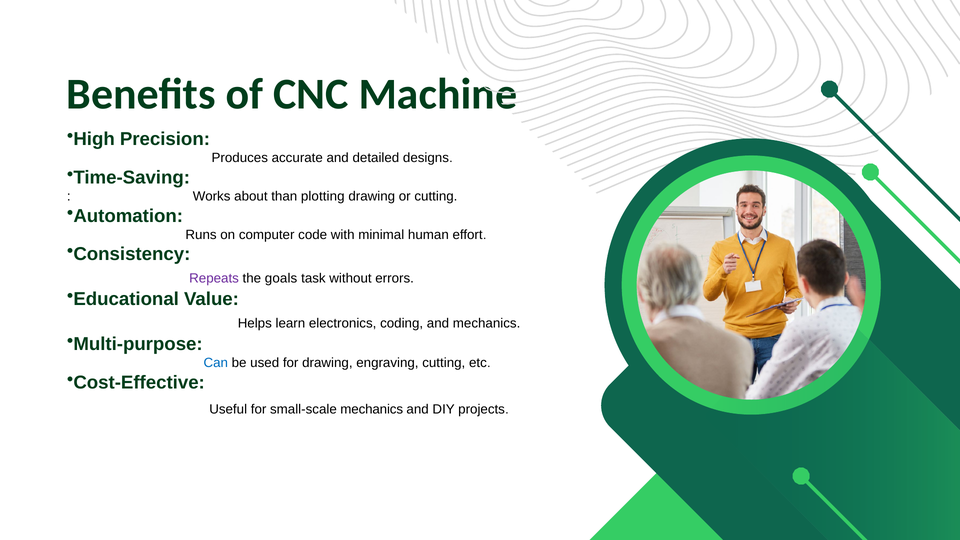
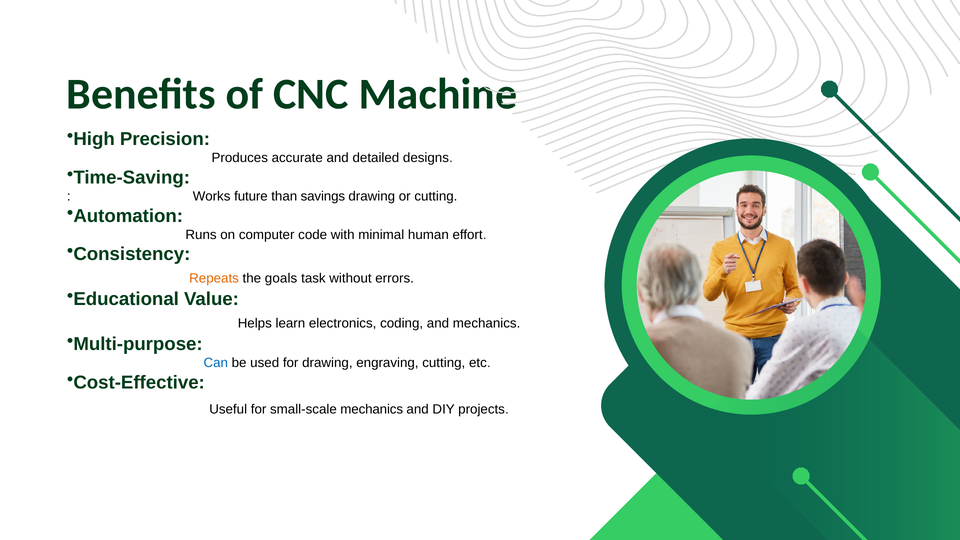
about: about -> future (251, 196)
plotting: plotting -> savings (323, 196)
Repeats colour: purple -> orange (214, 278)
